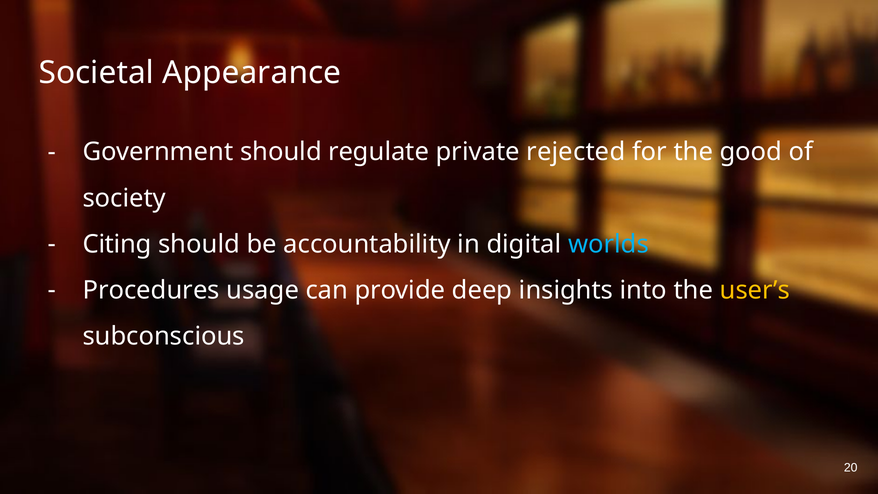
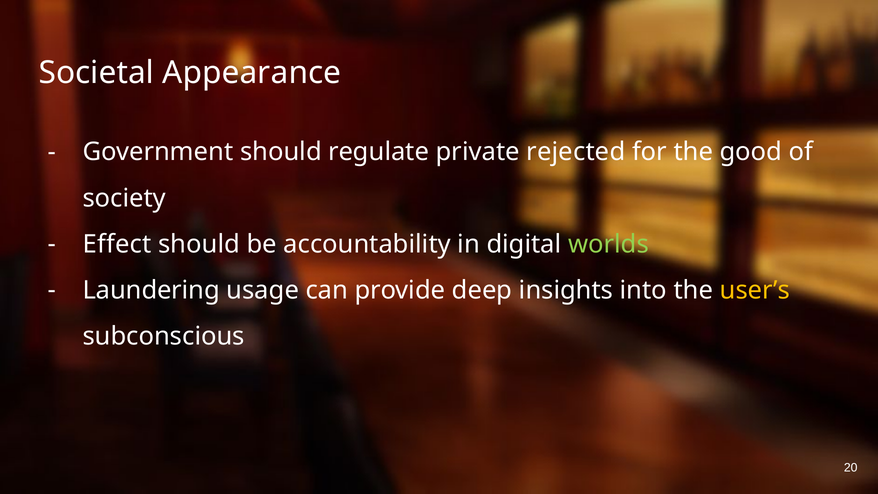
Citing: Citing -> Effect (117, 244)
worlds colour: light blue -> light green (608, 244)
Procedures: Procedures -> Laundering (151, 290)
